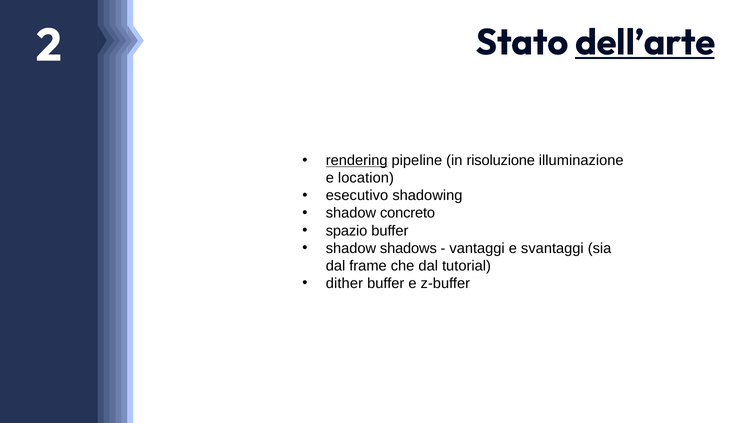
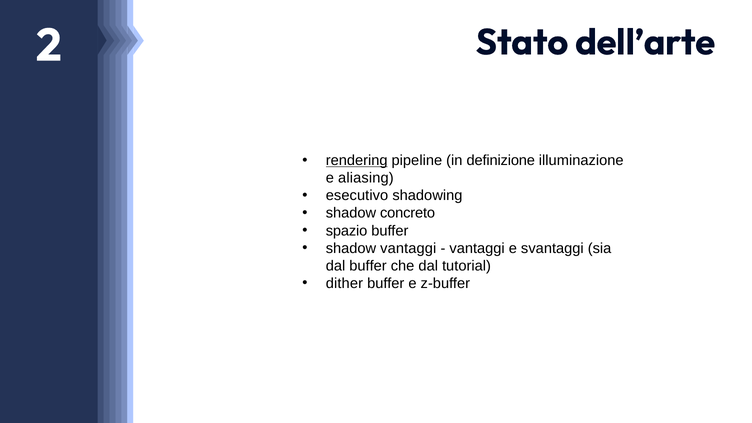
dell’arte underline: present -> none (645, 42)
risoluzione: risoluzione -> definizione (501, 160)
location: location -> aliasing (366, 178)
shadow shadows: shadows -> vantaggi (408, 248)
dal frame: frame -> buffer (368, 266)
